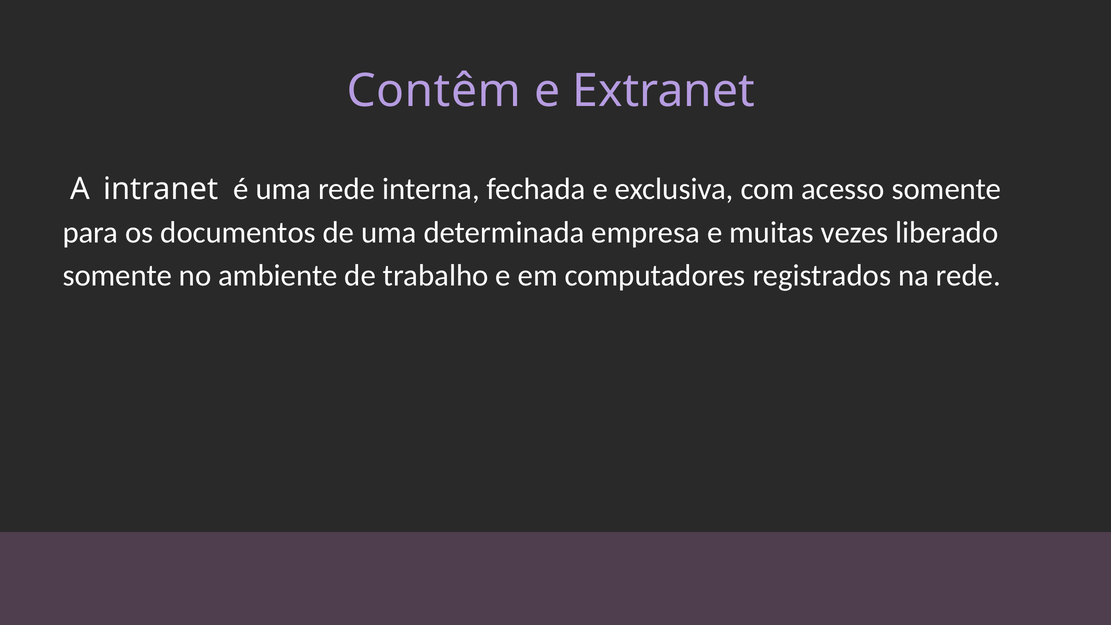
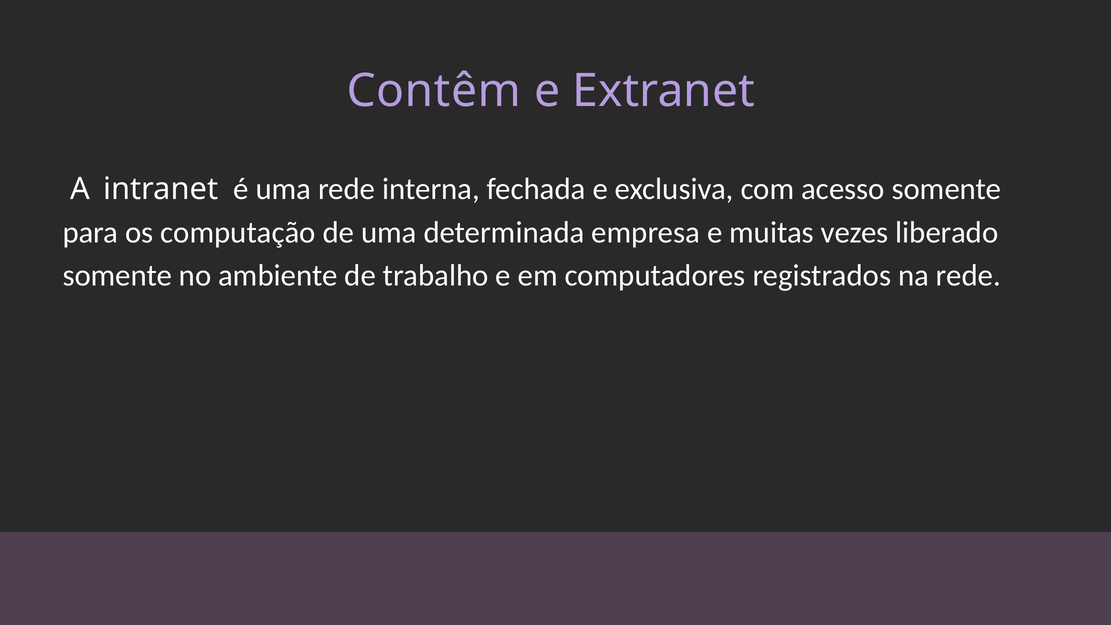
documentos: documentos -> computação (238, 232)
